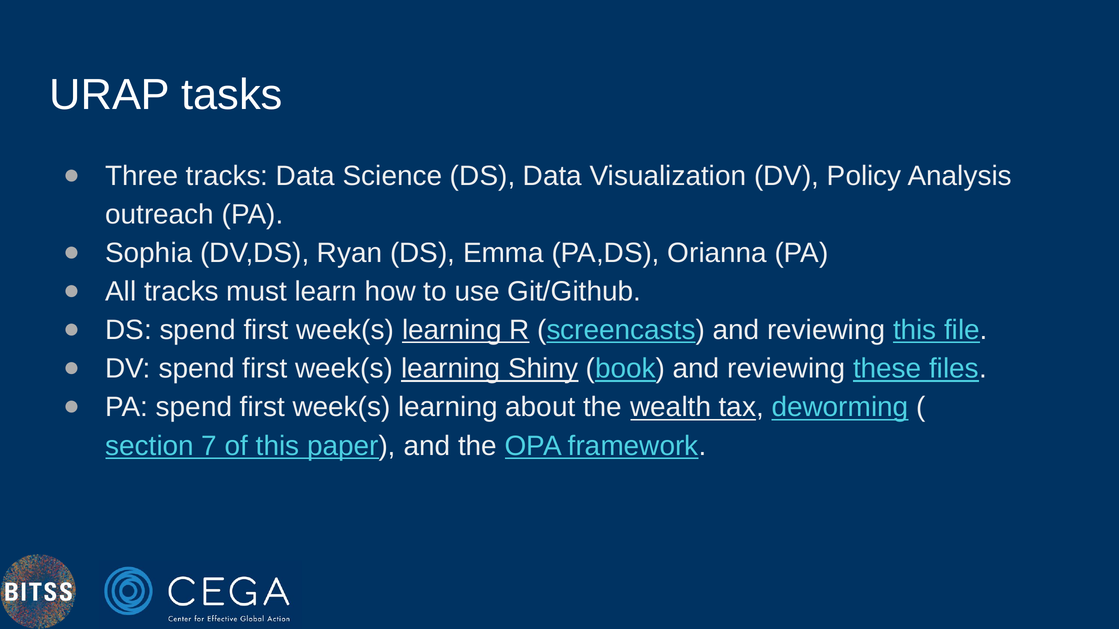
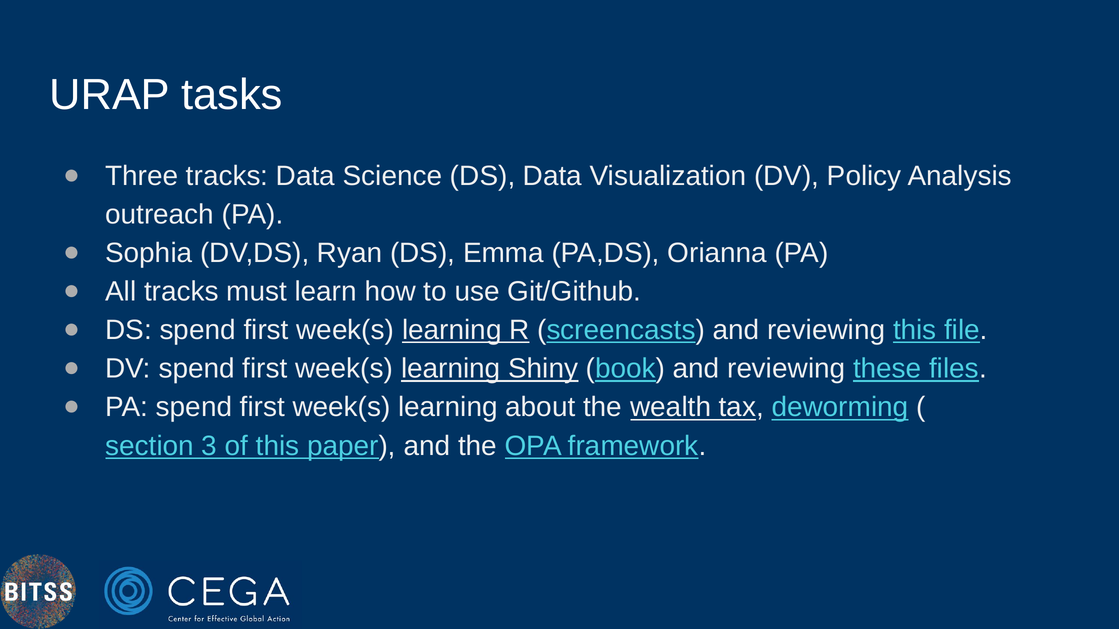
7: 7 -> 3 (209, 446)
